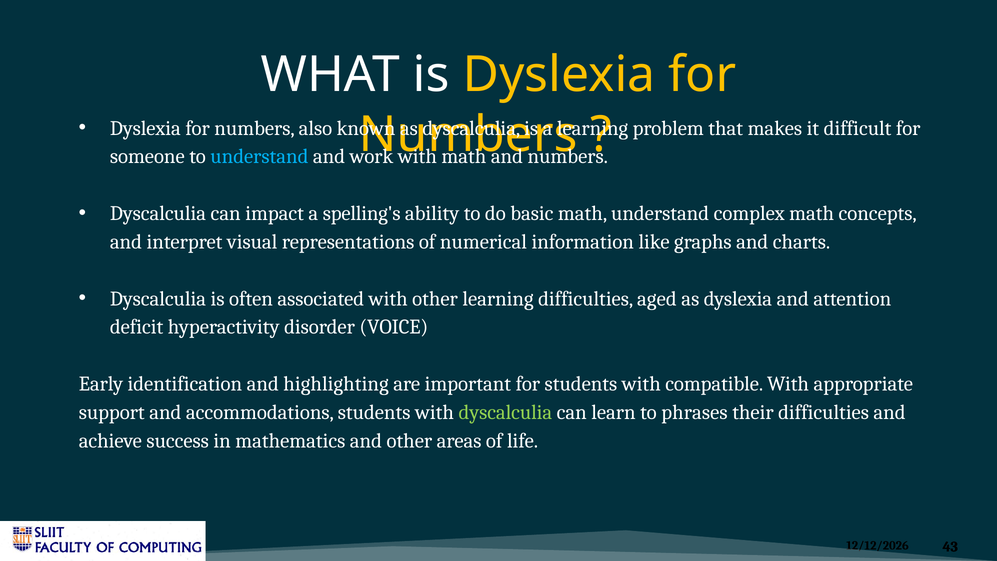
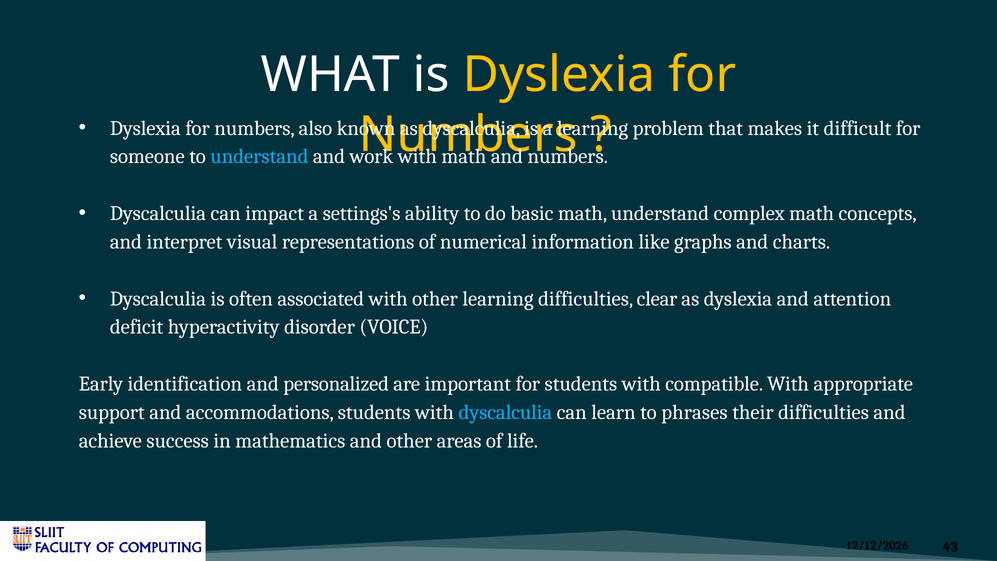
spelling's: spelling's -> settings's (362, 213)
aged: aged -> clear (657, 299)
highlighting: highlighting -> personalized (336, 384)
dyscalculia colour: light green -> light blue (505, 412)
